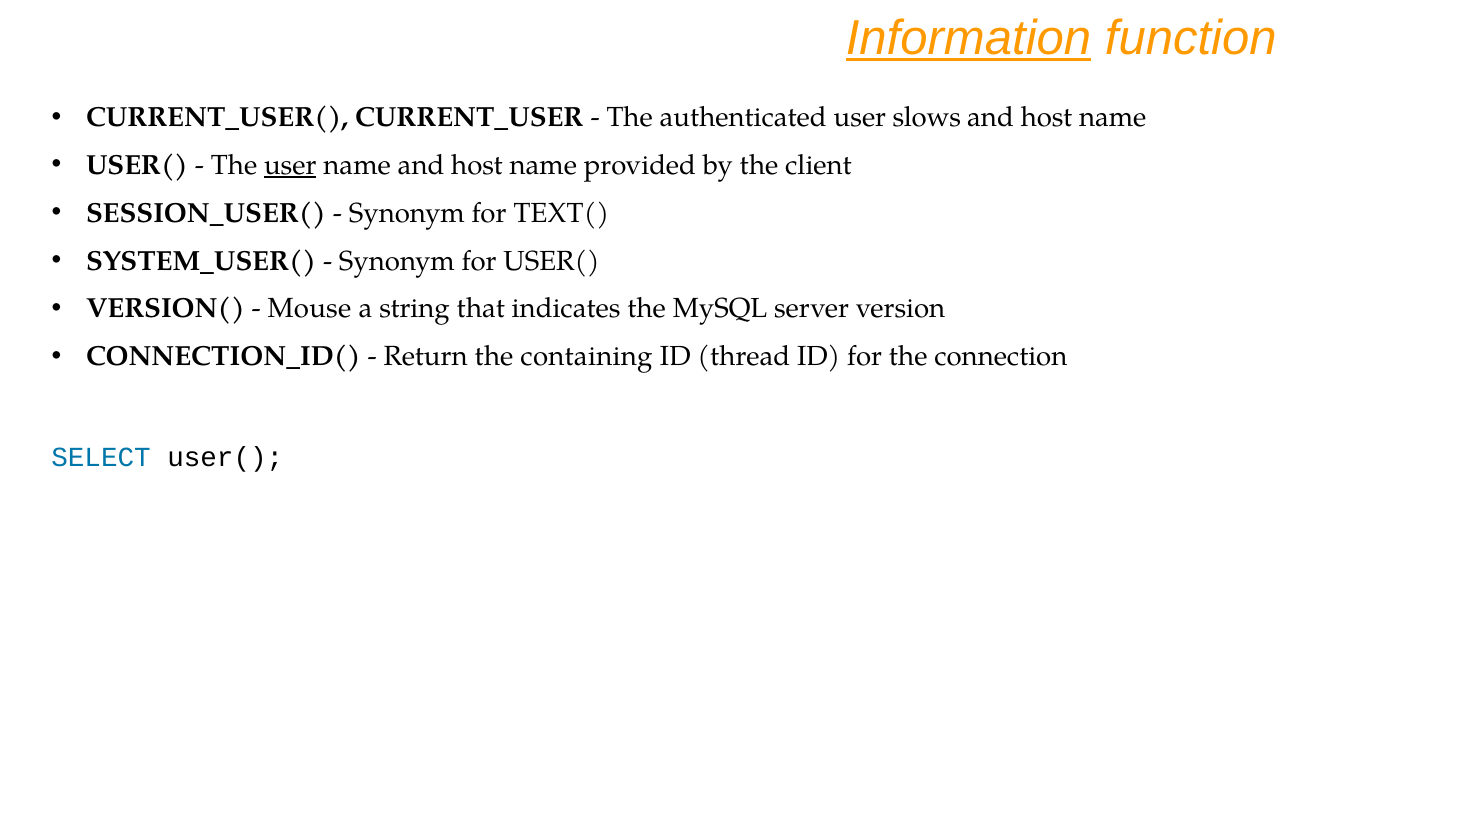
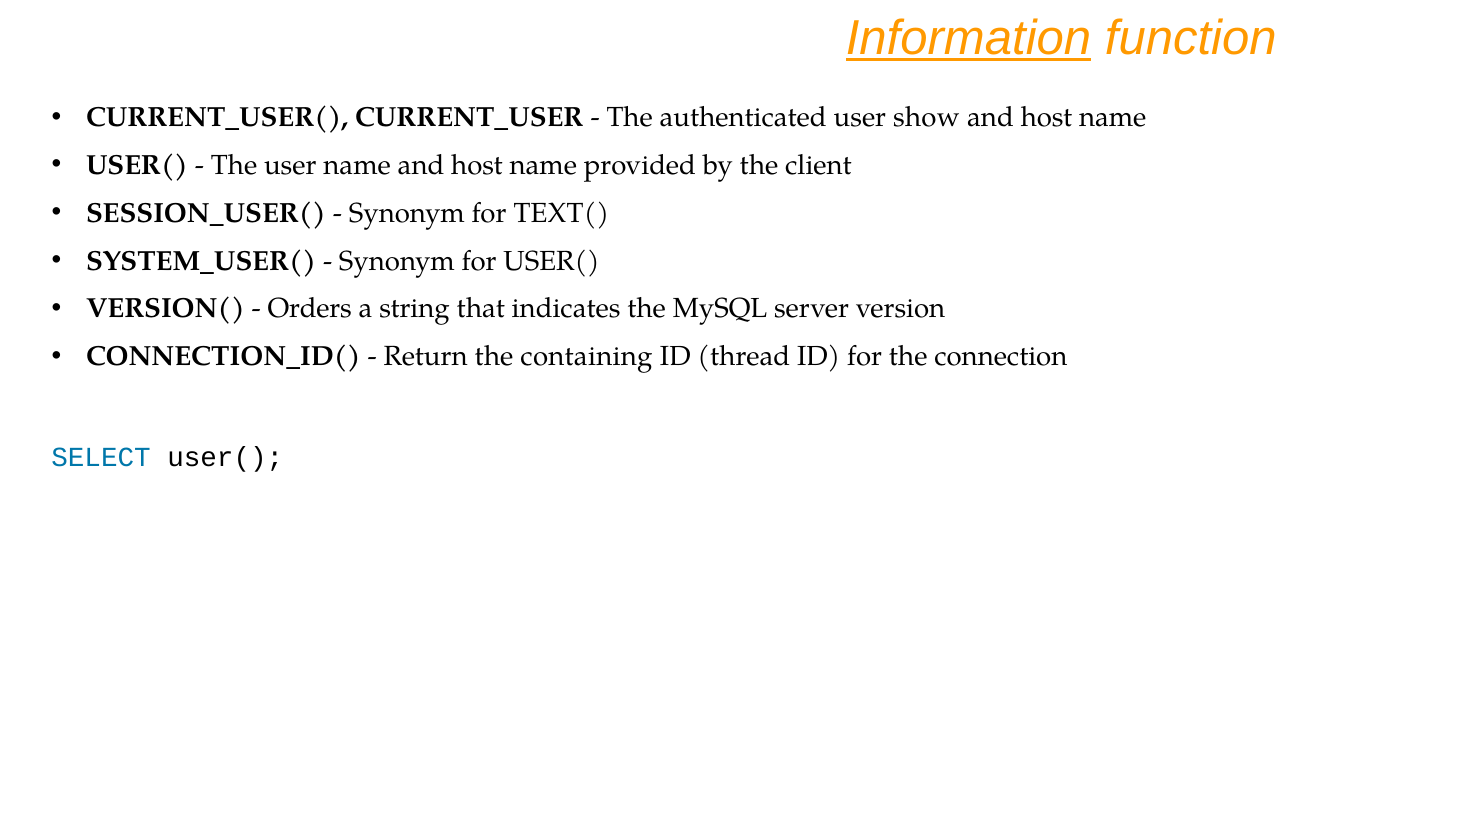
slows: slows -> show (926, 117)
user underline: present -> none (290, 165)
Mouse: Mouse -> Orders (310, 309)
